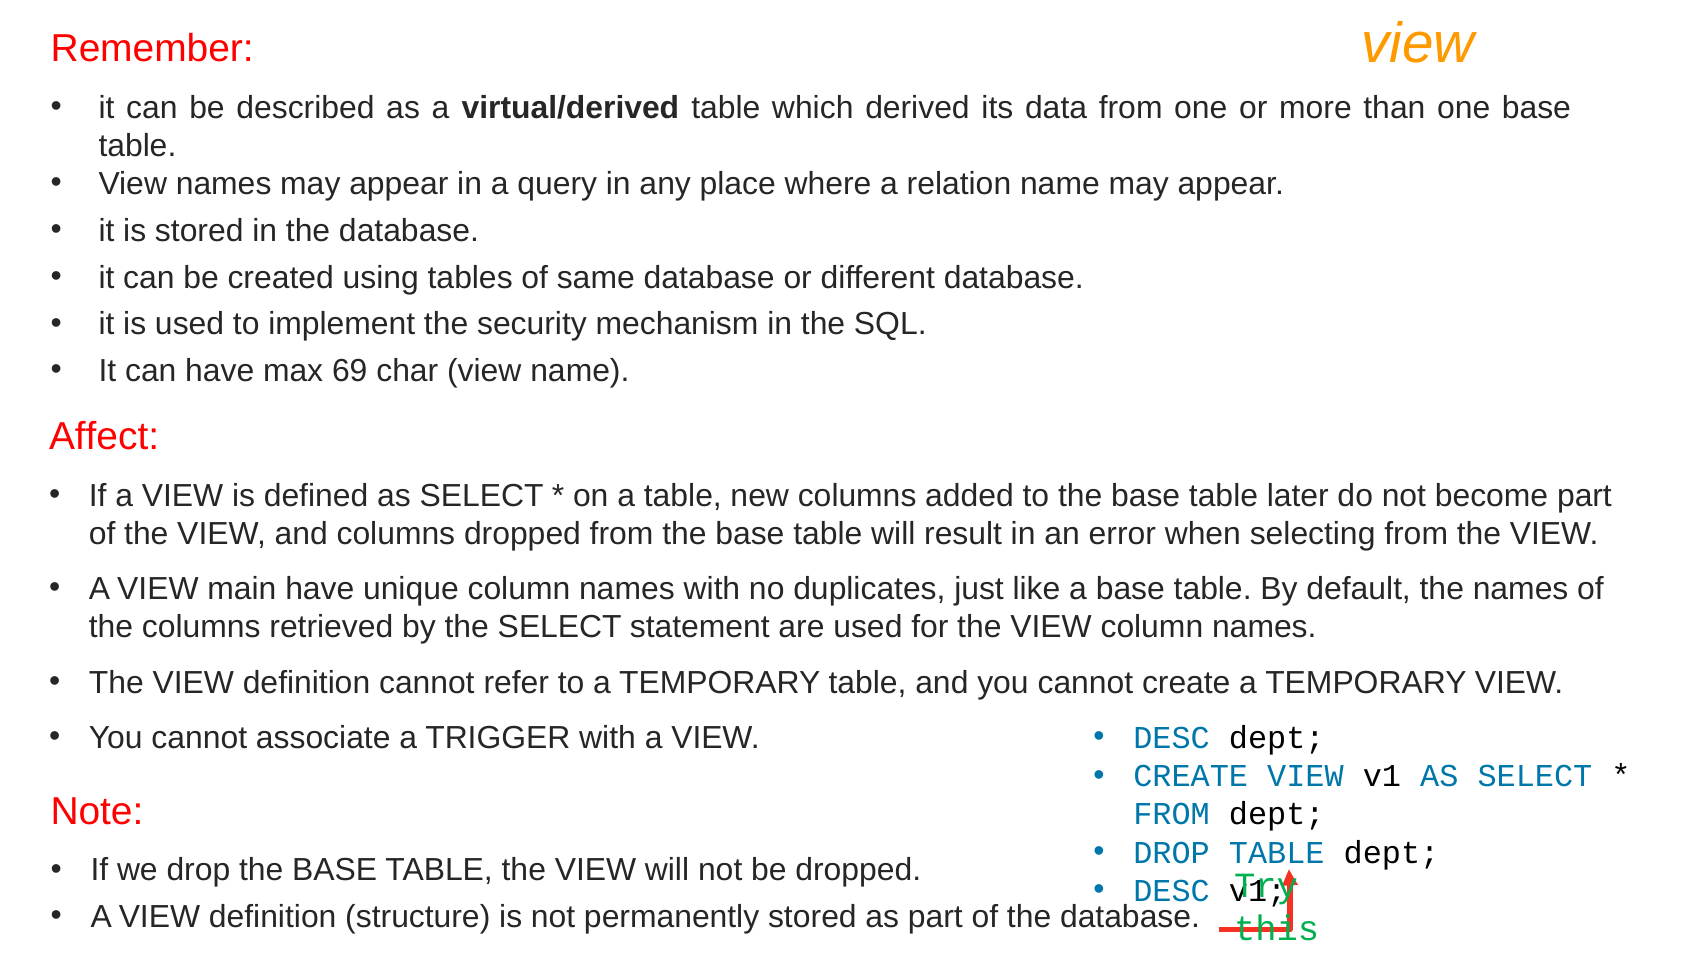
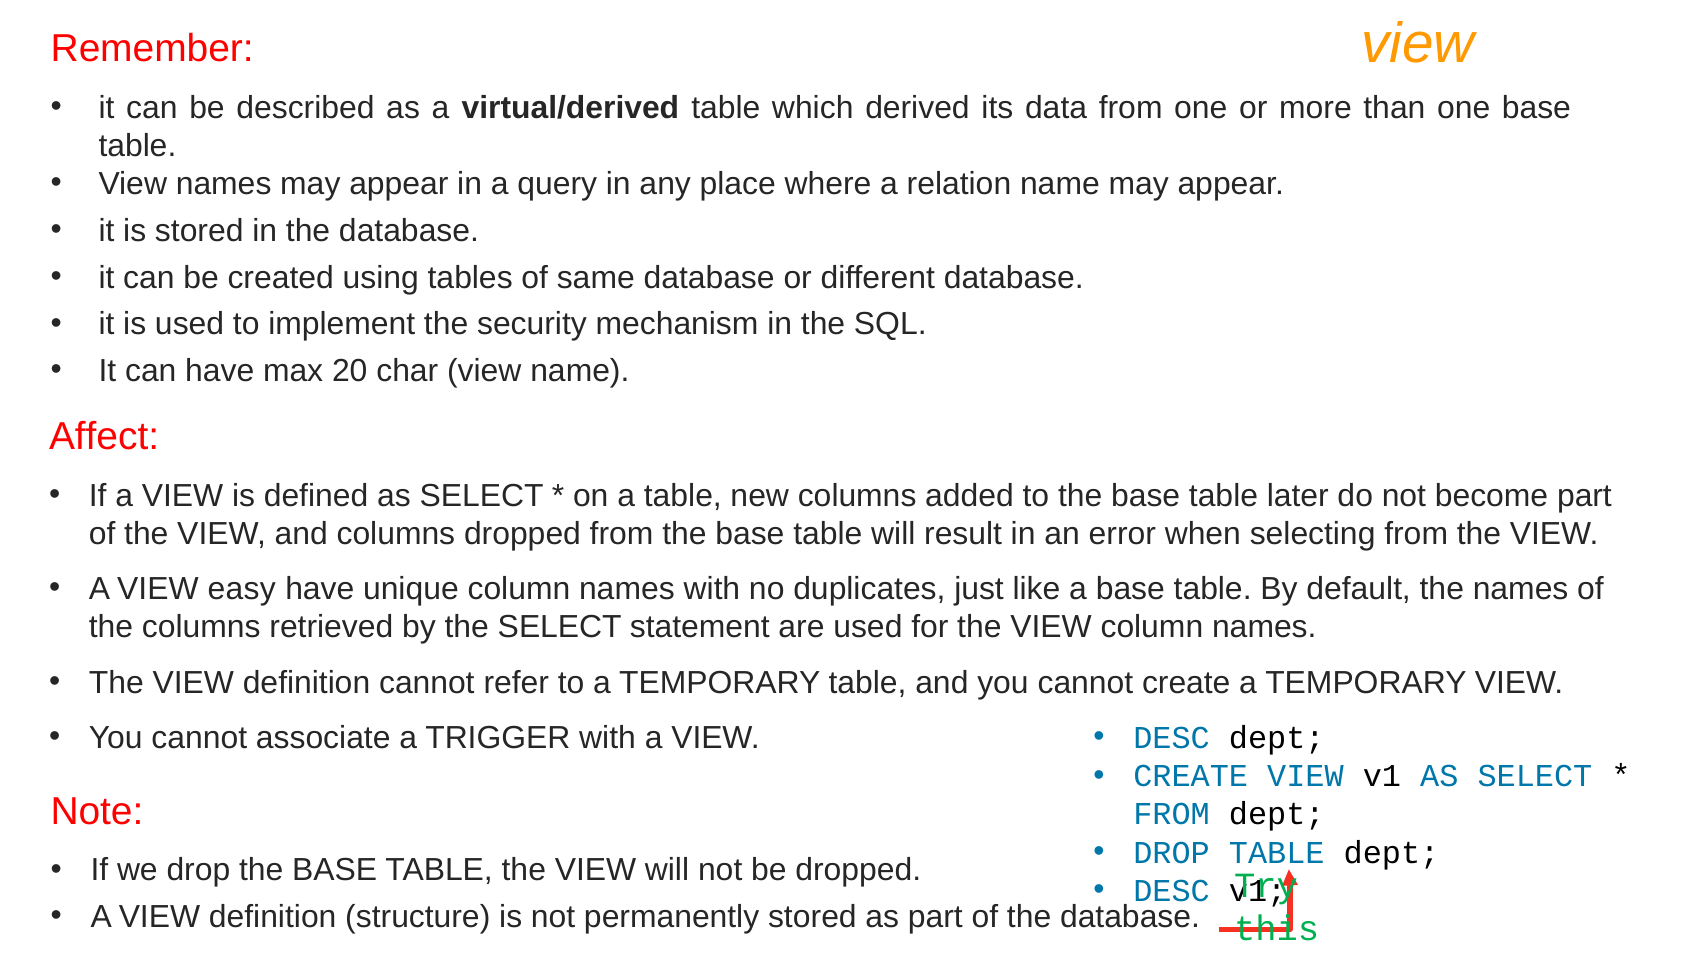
69: 69 -> 20 (350, 371)
main: main -> easy (242, 589)
